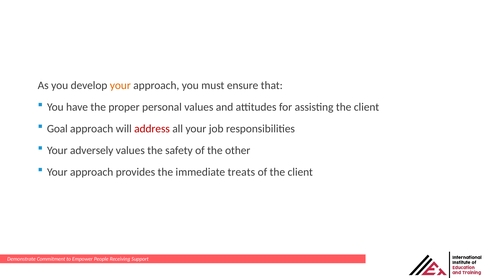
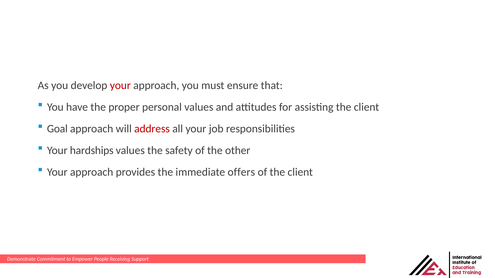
your colour: orange -> red (120, 85)
adversely: adversely -> hardships (92, 151)
treats: treats -> offers (241, 172)
